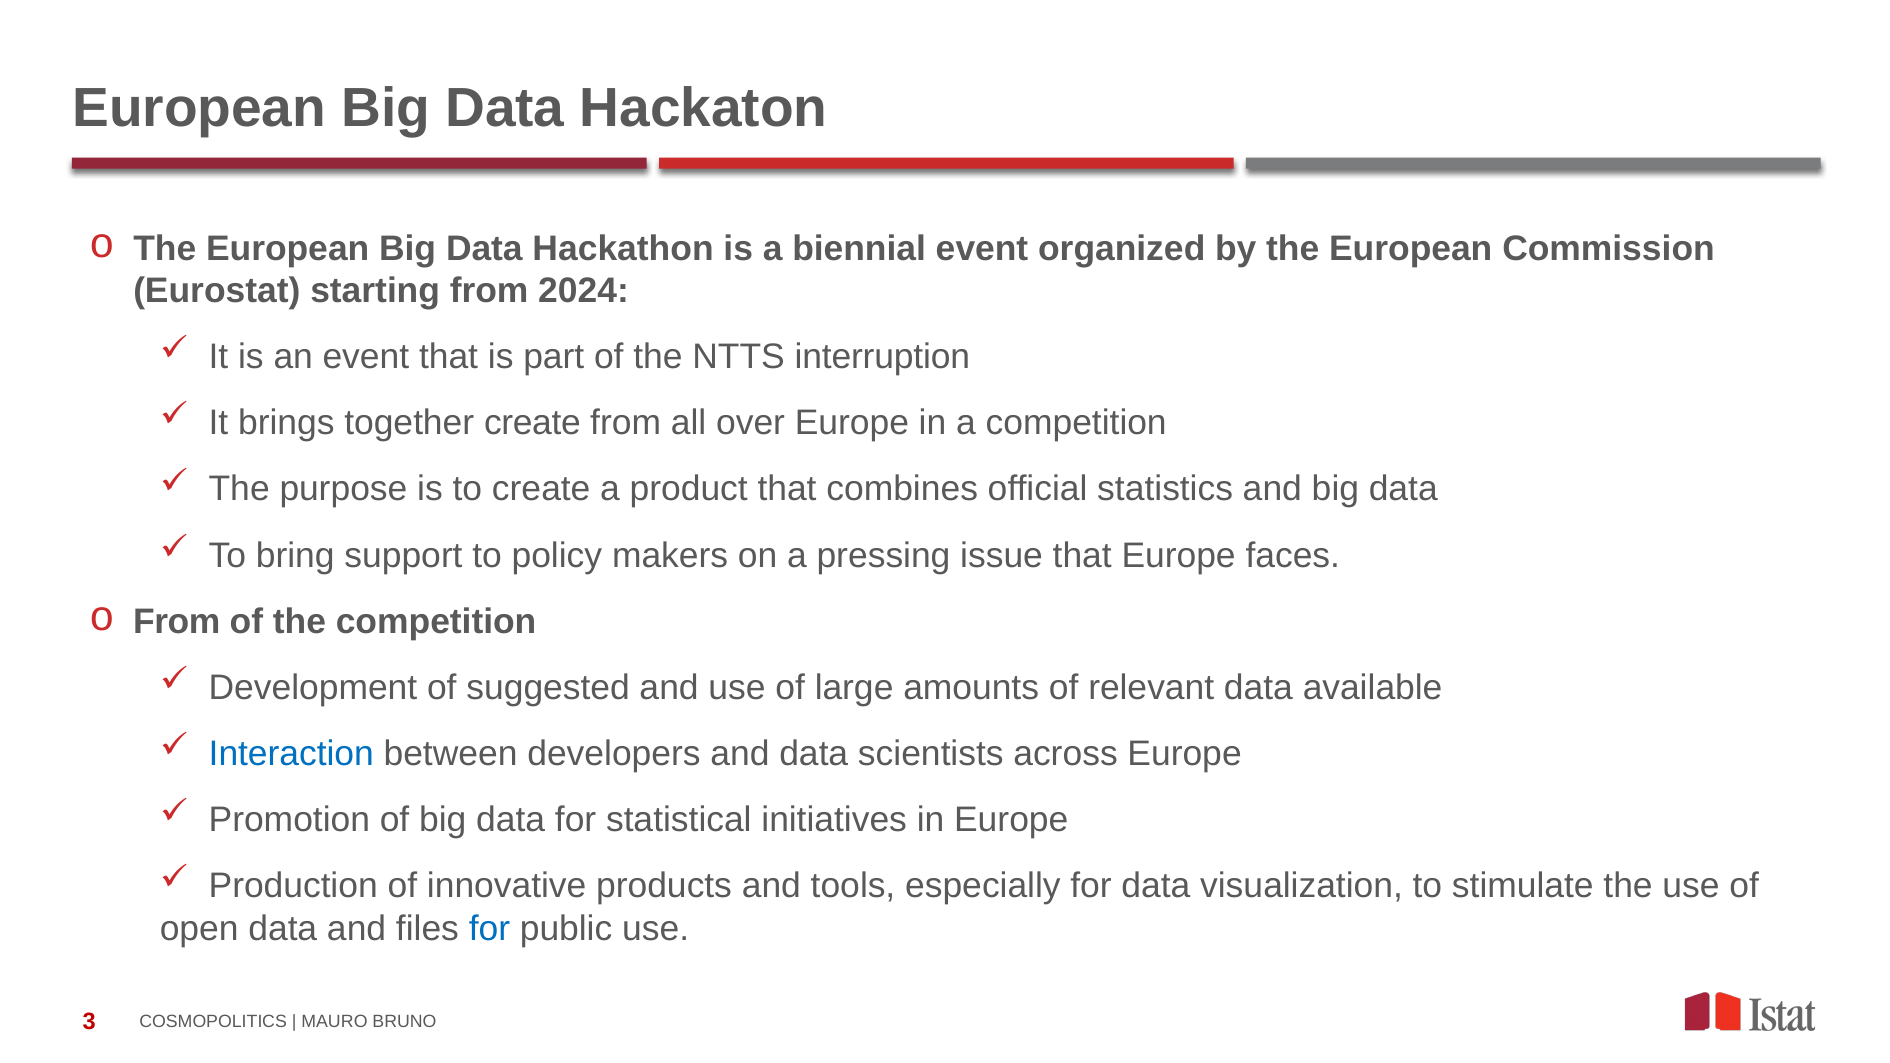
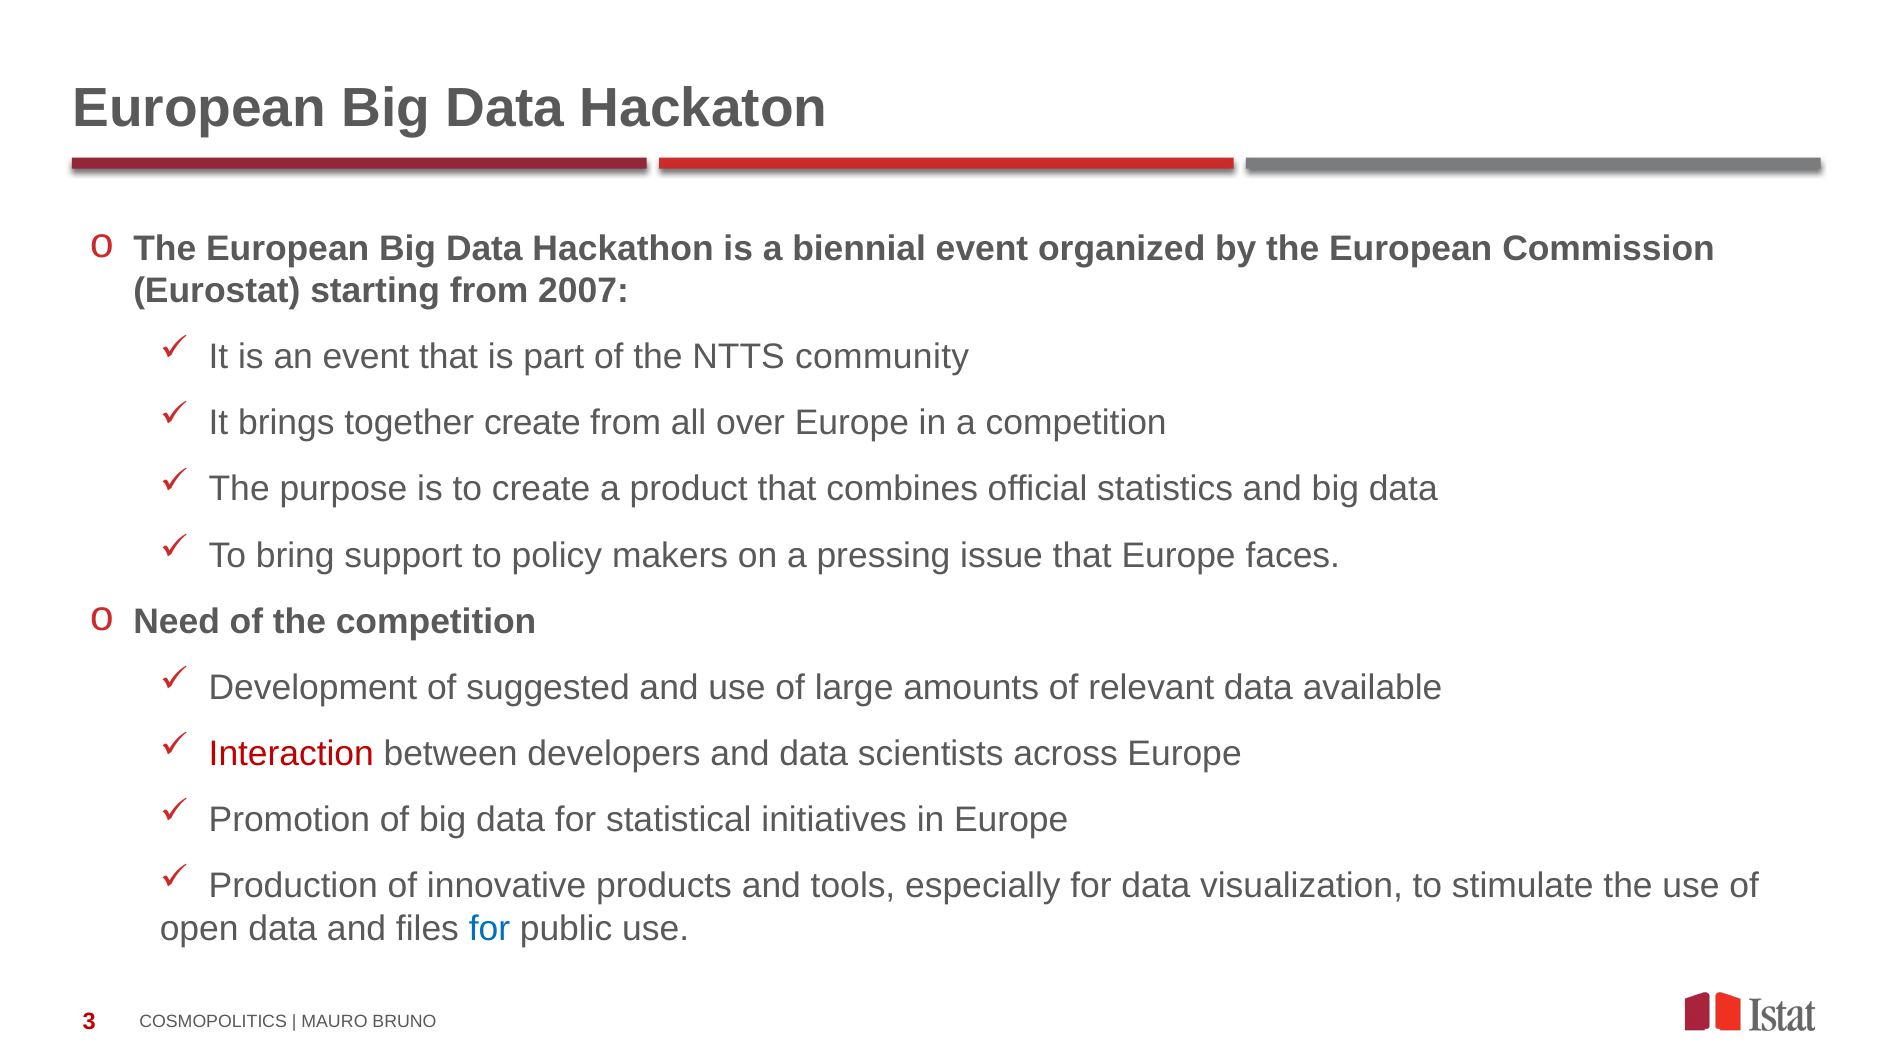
2024: 2024 -> 2007 (584, 291)
interruption: interruption -> community (882, 357)
From: From -> Need (177, 622)
Interaction colour: blue -> red (291, 754)
